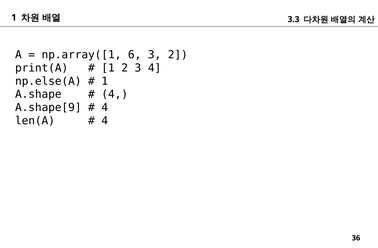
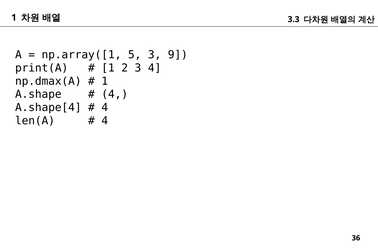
6: 6 -> 5 (135, 55)
3 2: 2 -> 9 (178, 55)
np.else(A: np.else(A -> np.dmax(A (48, 81)
A.shape[9: A.shape[9 -> A.shape[4 (48, 108)
